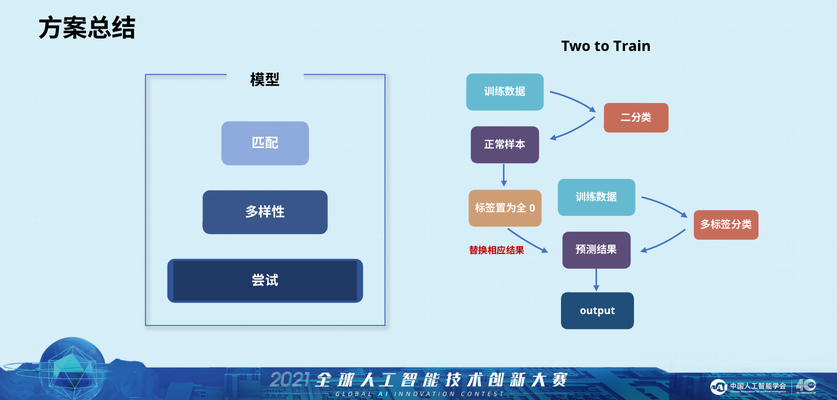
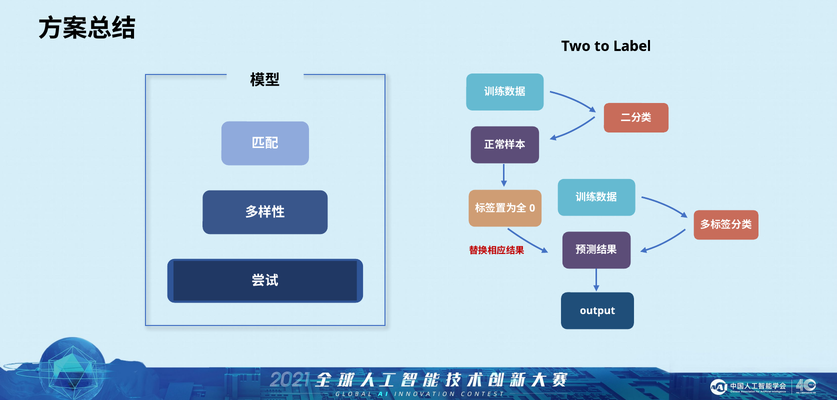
Train: Train -> Label (632, 46)
